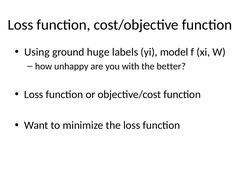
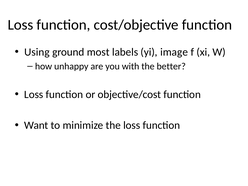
huge: huge -> most (98, 52)
model: model -> image (174, 52)
